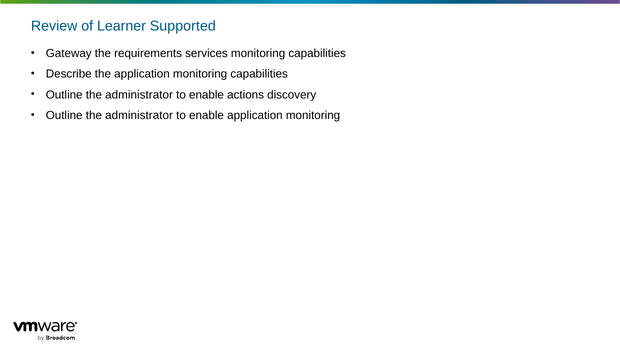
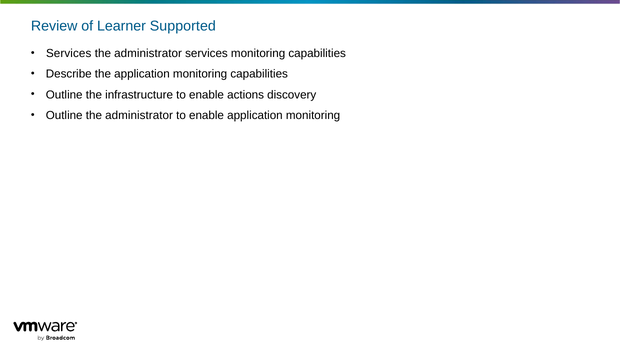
Gateway: Gateway -> Services (69, 53)
requirements: requirements -> administrator (148, 53)
administrator: administrator -> infrastructure (139, 95)
